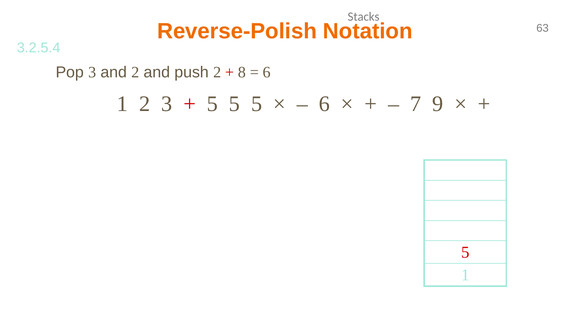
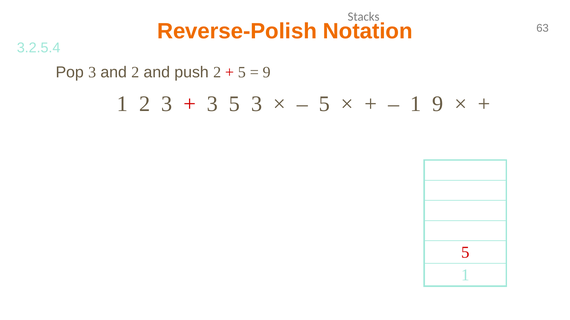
8: 8 -> 5 (242, 72)
6: 6 -> 9 (267, 72)
5: 5 -> 3 (212, 104)
5: 5 -> 3 (257, 104)
6: 6 -> 5 (324, 104)
7: 7 -> 1 (416, 104)
